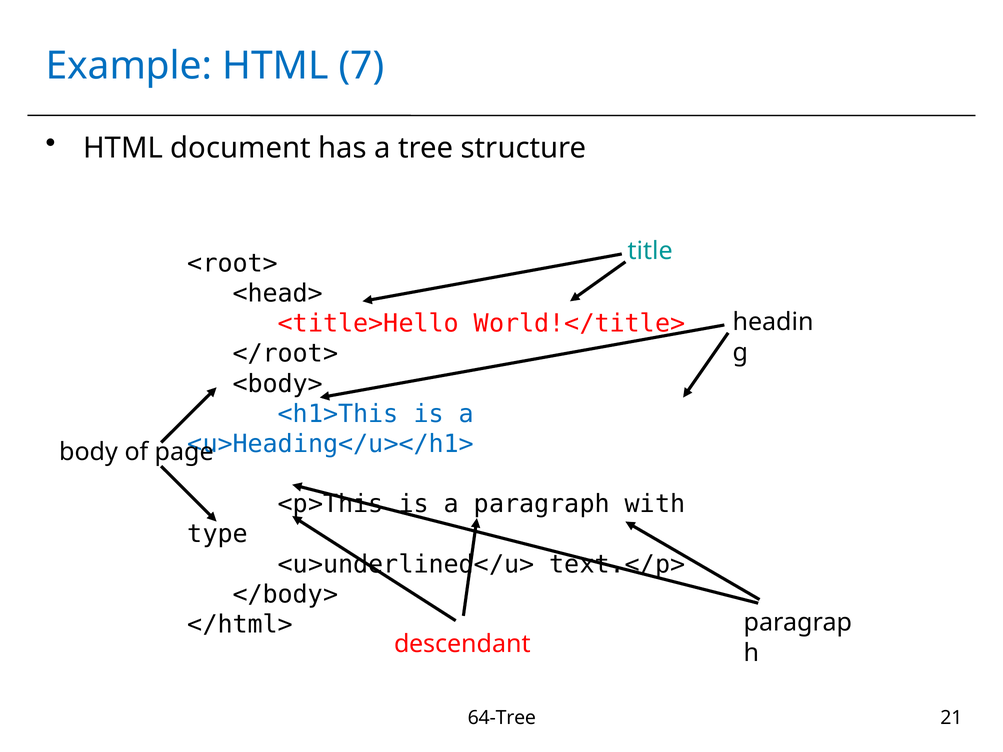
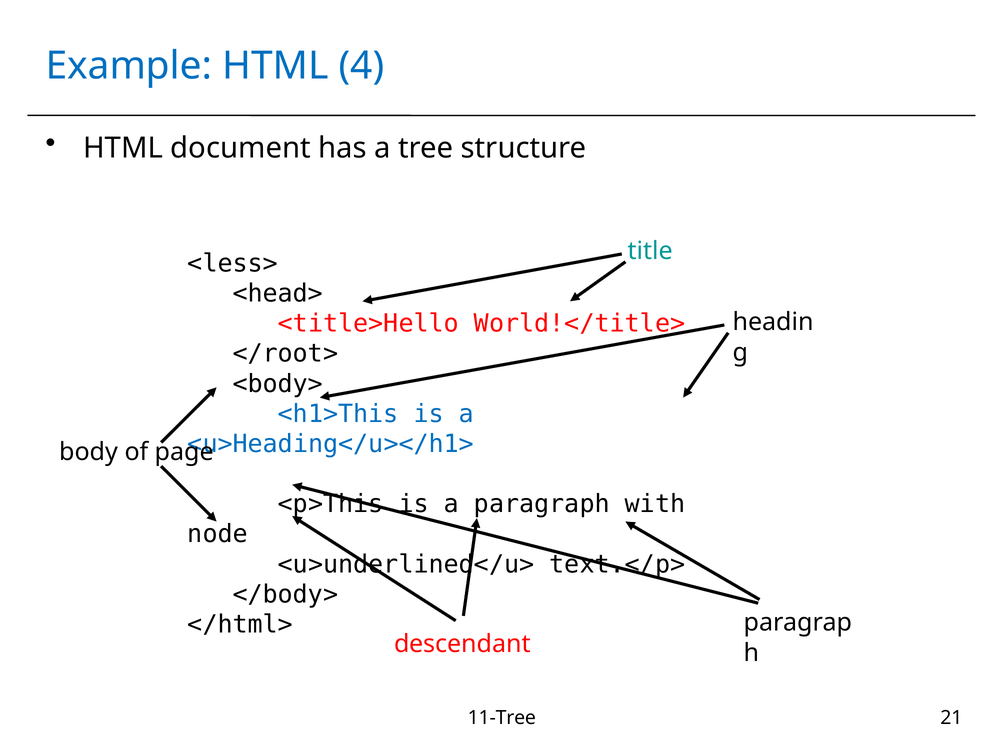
7: 7 -> 4 (362, 66)
<root>: <root> -> <less> (233, 264)
type: type -> node (218, 534)
64-Tree: 64-Tree -> 11-Tree (502, 718)
